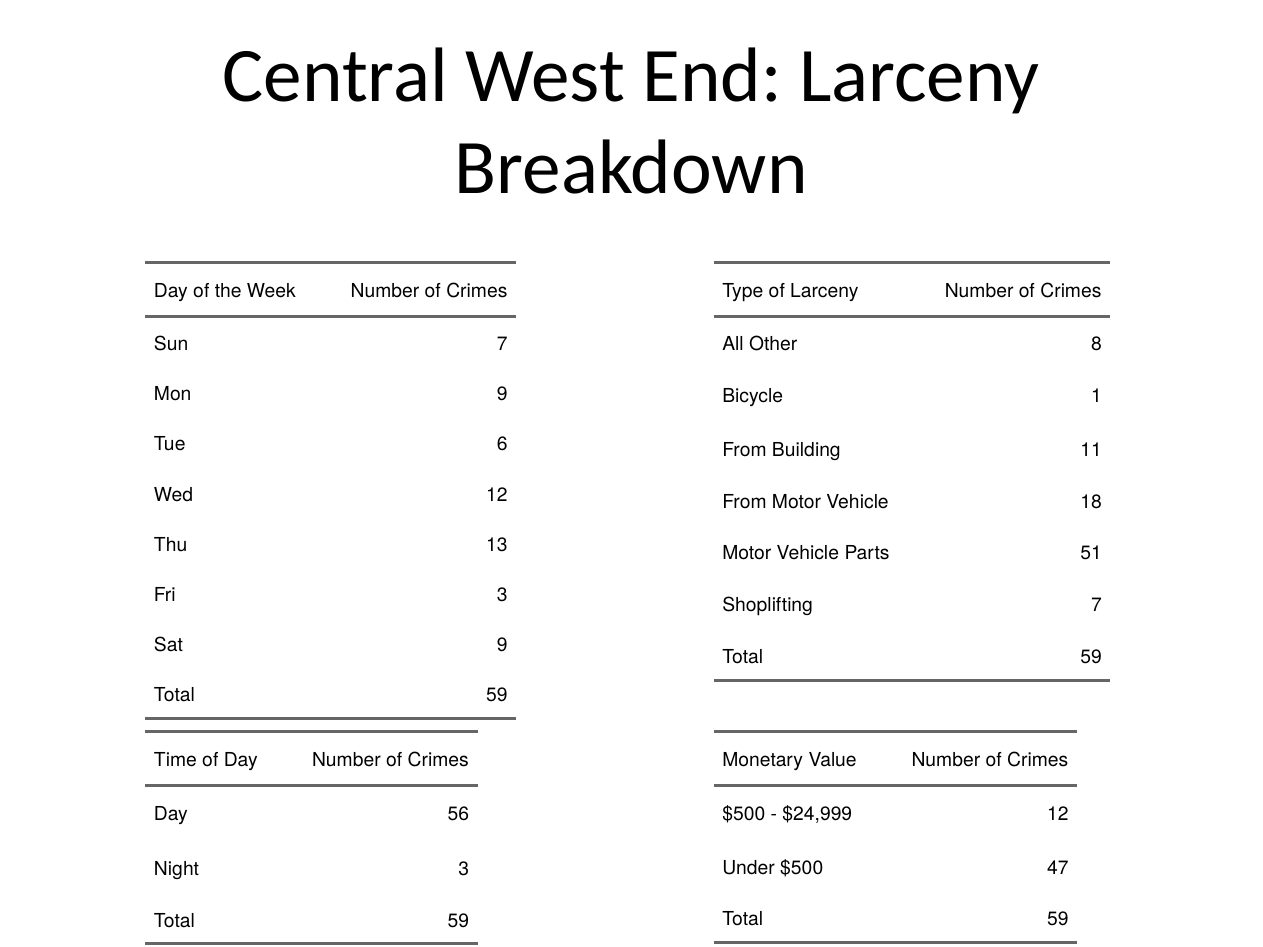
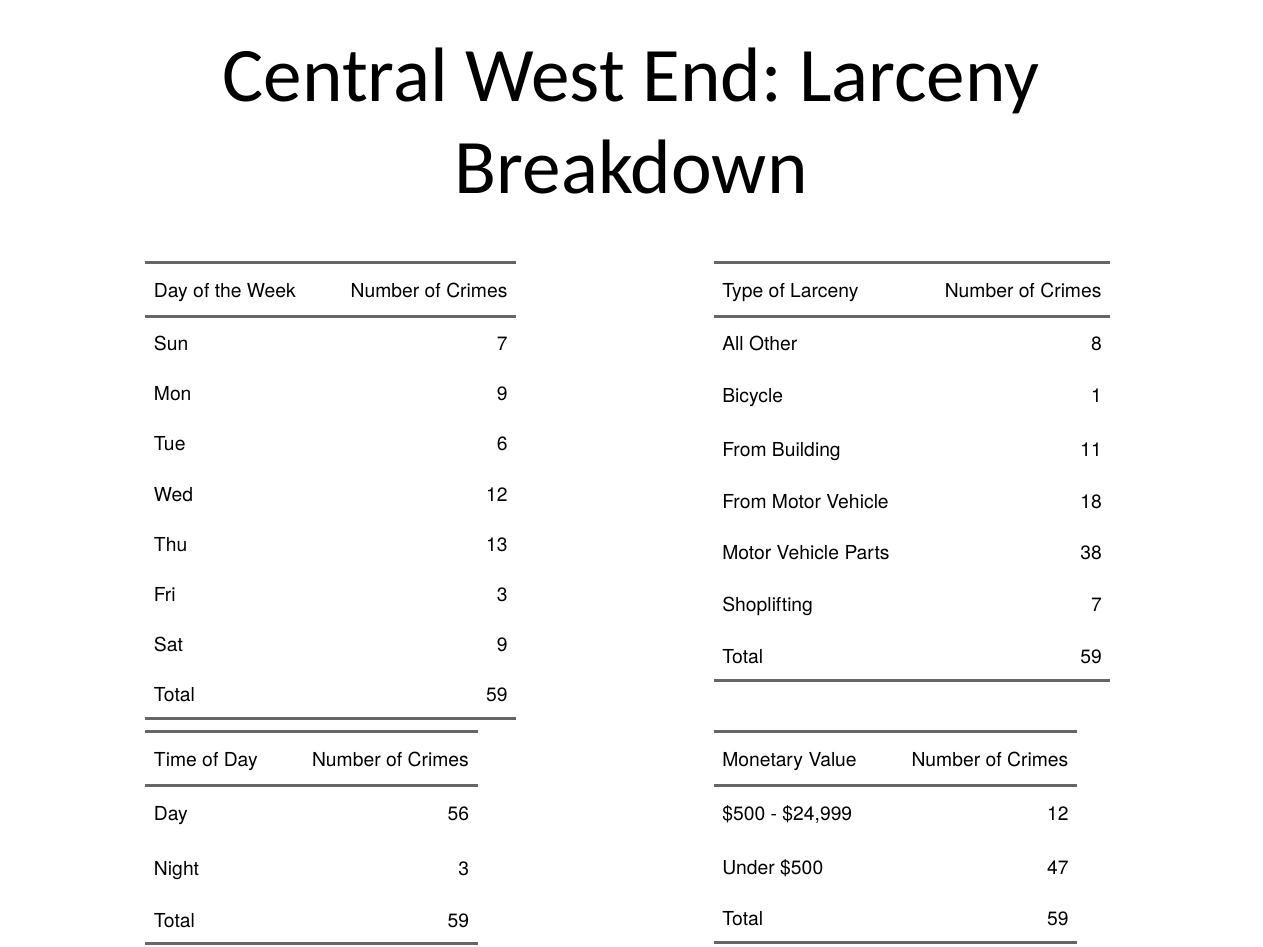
51: 51 -> 38 (1091, 553)
